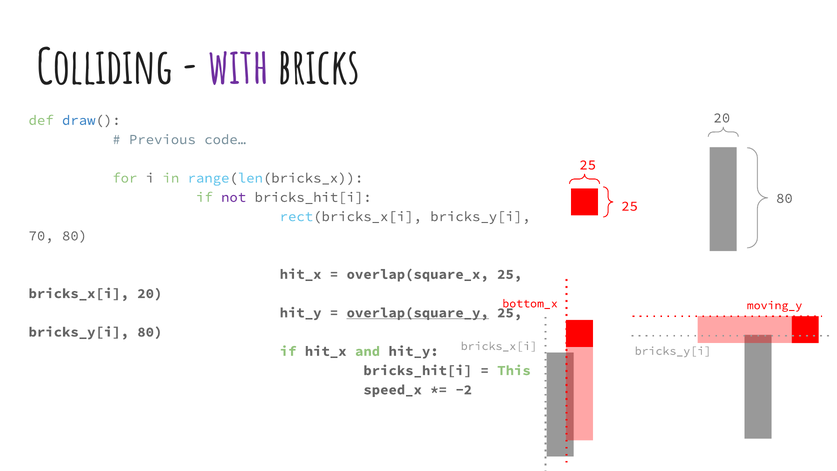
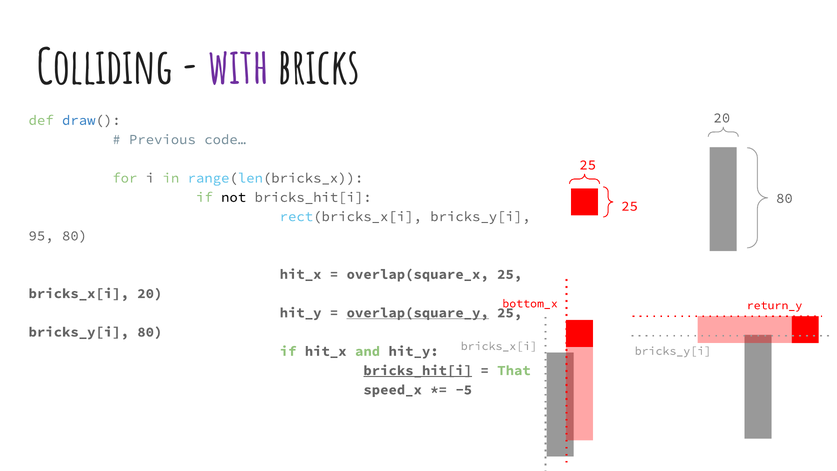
not colour: purple -> black (234, 197)
70: 70 -> 95 (41, 236)
moving_y: moving_y -> return_y (775, 305)
bricks_hit[i underline: none -> present (418, 370)
This: This -> That (514, 370)
-2: -2 -> -5 (464, 390)
